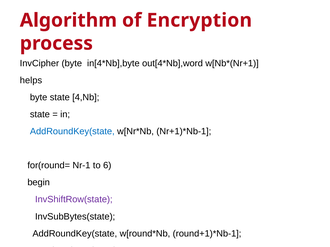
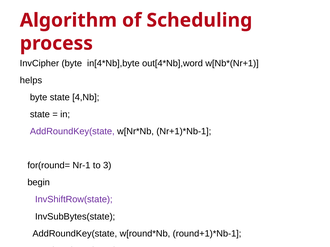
Encryption: Encryption -> Scheduling (199, 20)
AddRoundKey(state colour: blue -> purple (72, 132)
6: 6 -> 3 (107, 166)
